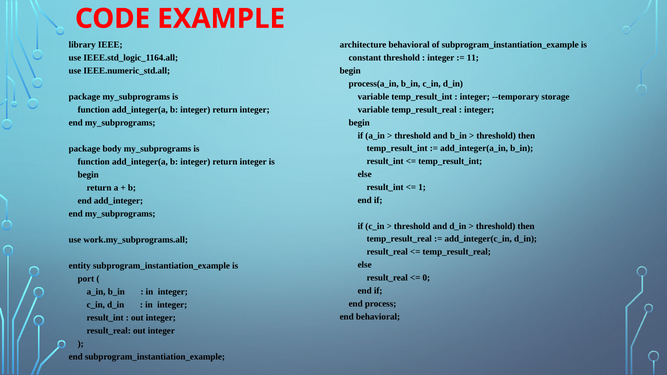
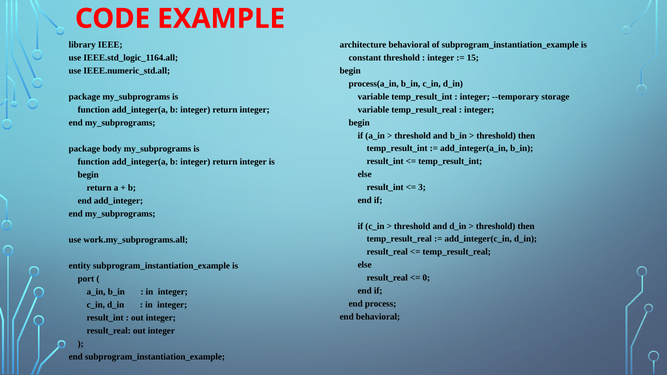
11: 11 -> 15 (473, 58)
1: 1 -> 3 (422, 187)
